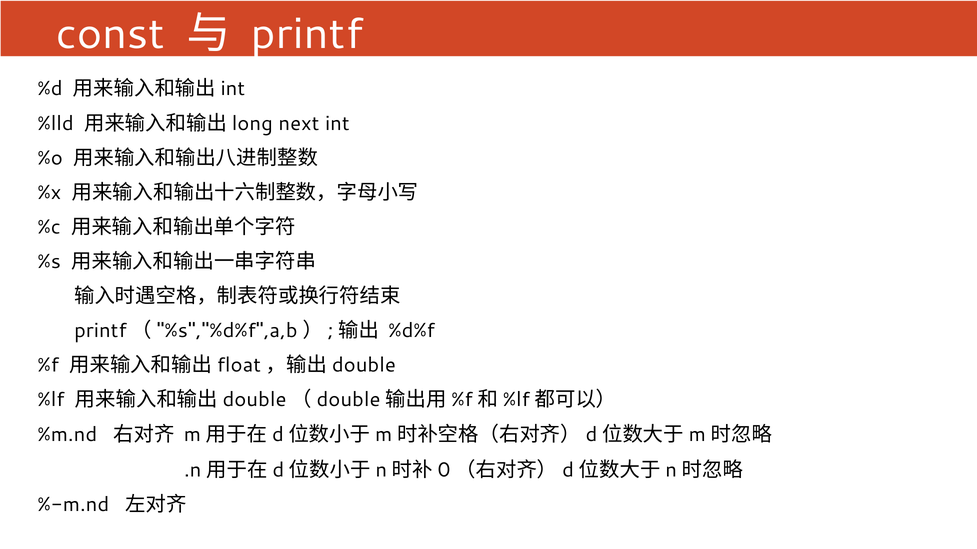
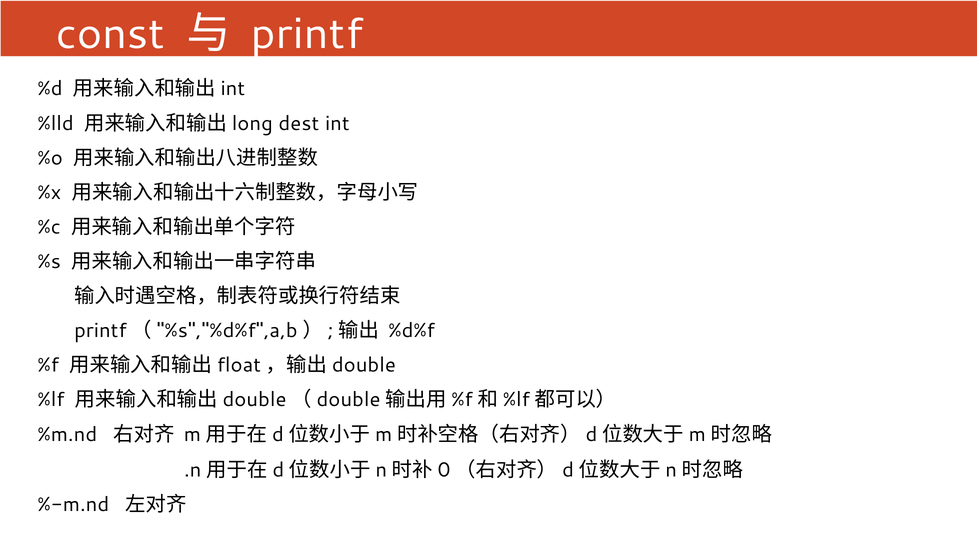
next: next -> dest (299, 123)
